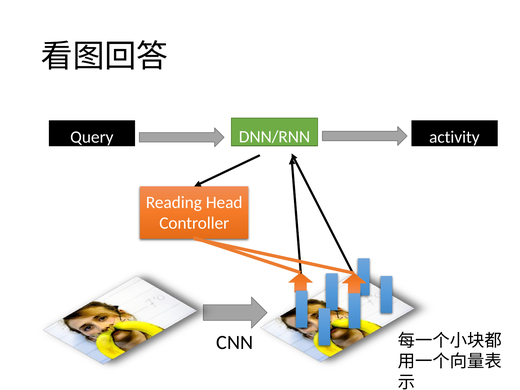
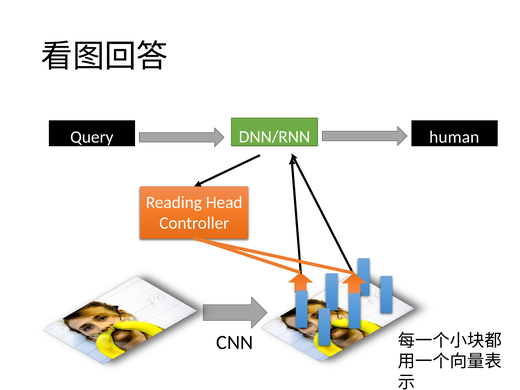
activity: activity -> human (454, 137)
